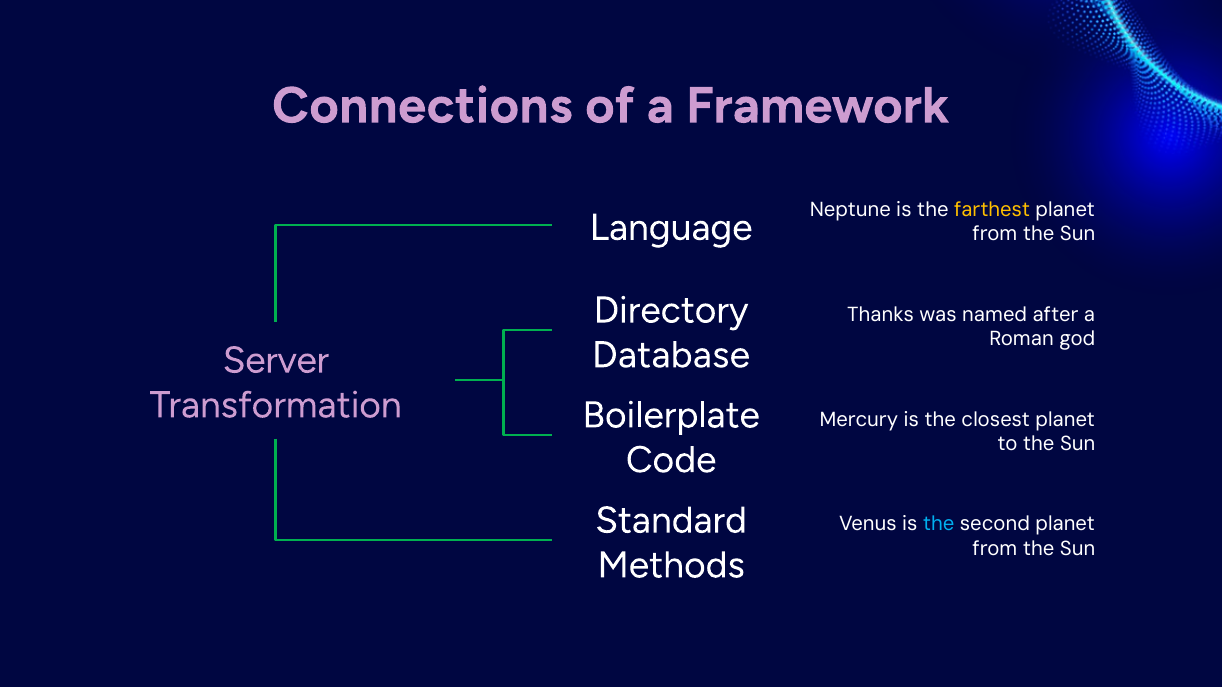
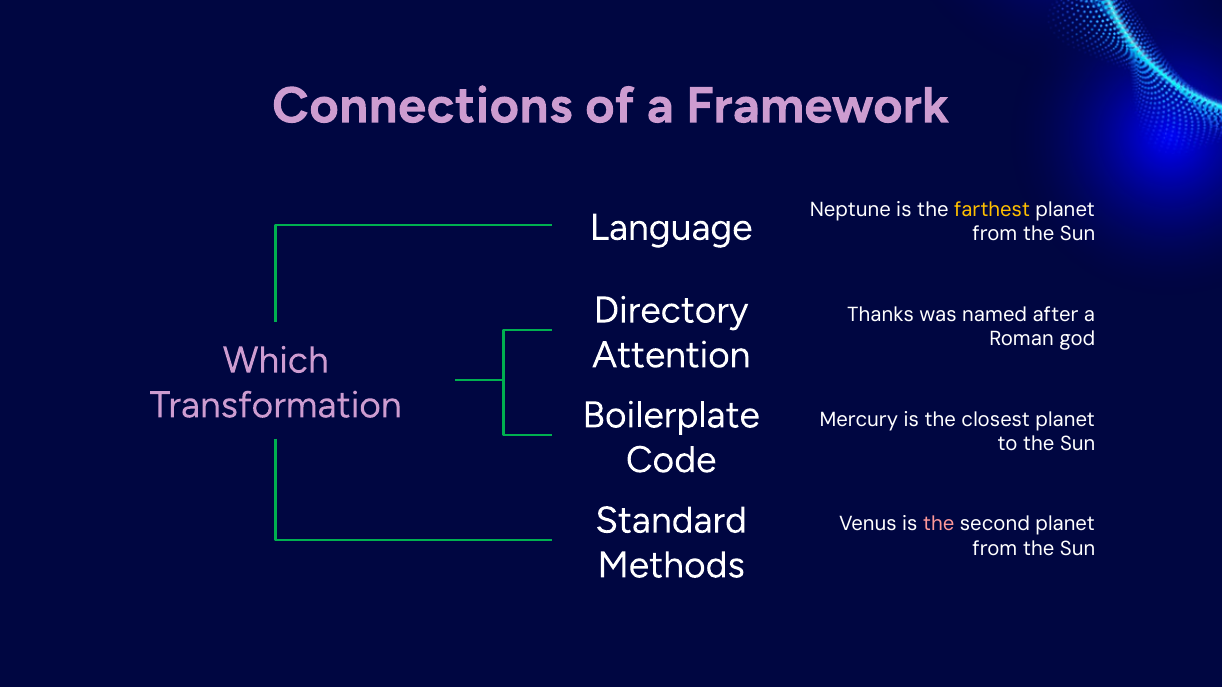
Database: Database -> Attention (671, 355)
Server: Server -> Which (276, 360)
the colour: light blue -> pink (939, 525)
